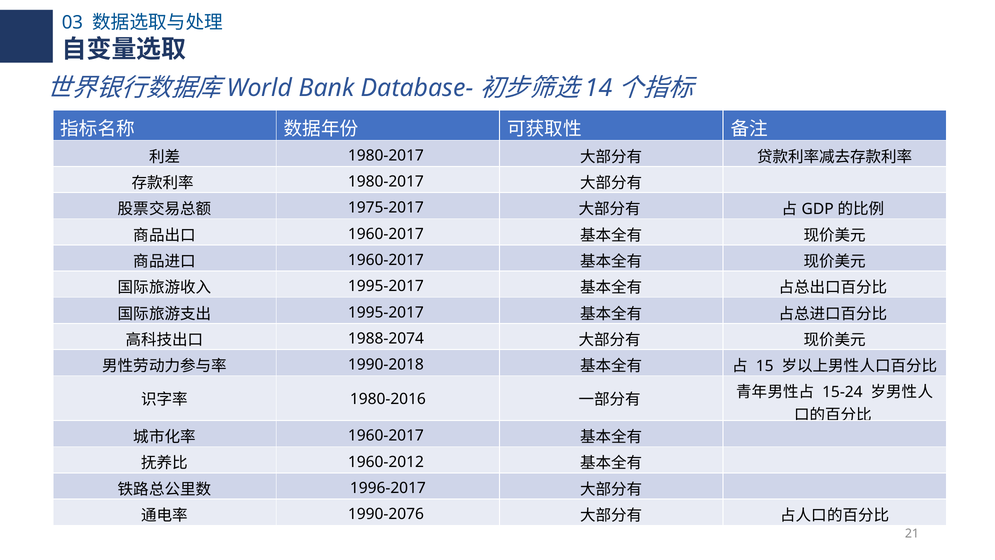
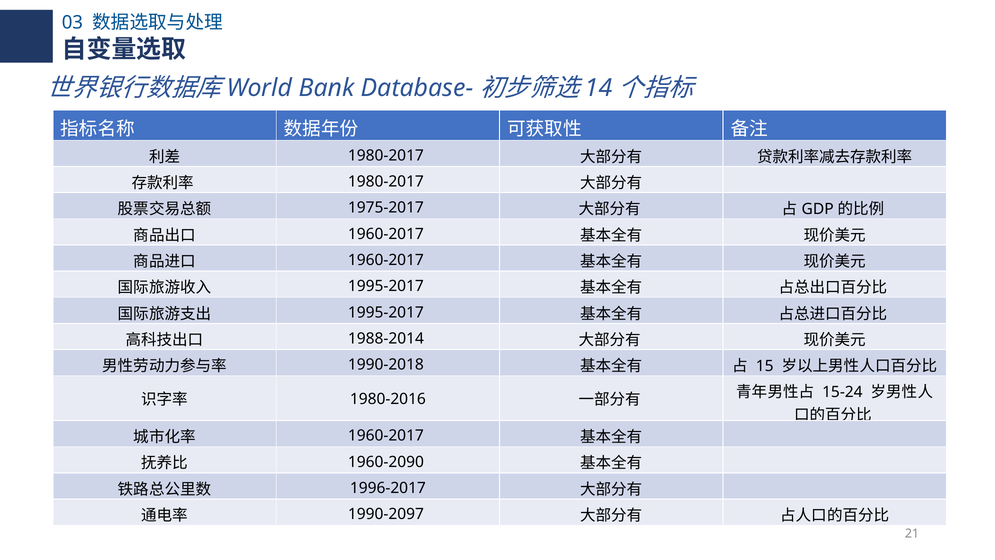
1988-2074: 1988-2074 -> 1988-2014 (386, 338)
1960-2012: 1960-2012 -> 1960-2090 (386, 462)
1990-2076: 1990-2076 -> 1990-2097 (386, 514)
